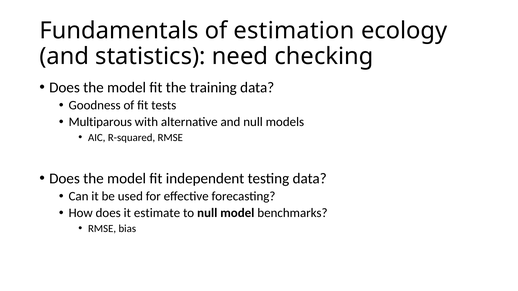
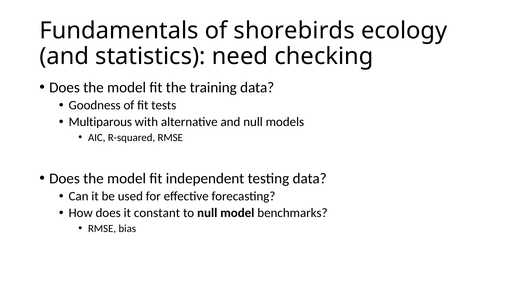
estimation: estimation -> shorebirds (294, 31)
estimate: estimate -> constant (157, 213)
